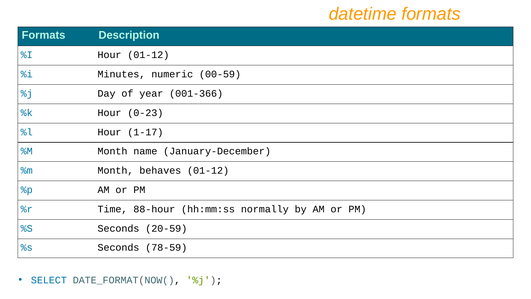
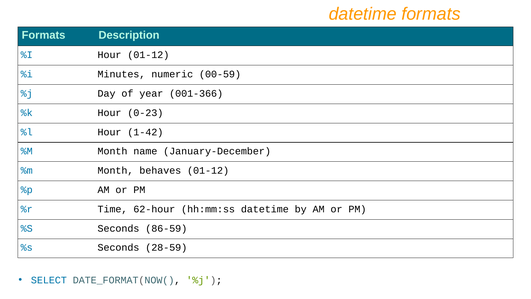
1-17: 1-17 -> 1-42 (145, 132)
88-hour: 88-hour -> 62-hour (154, 209)
hh:mm:ss normally: normally -> datetime (265, 209)
20-59: 20-59 -> 86-59 (166, 228)
78-59: 78-59 -> 28-59 (166, 247)
